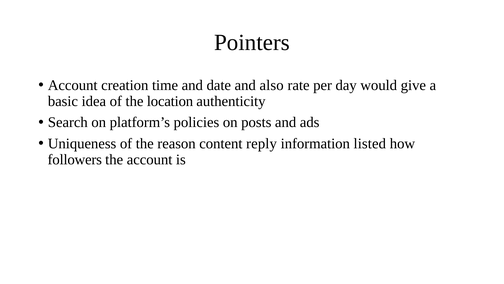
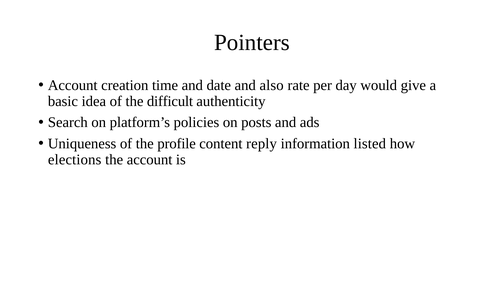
location: location -> difficult (170, 101)
reason: reason -> profile (177, 143)
followers: followers -> elections (75, 159)
